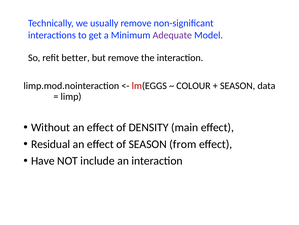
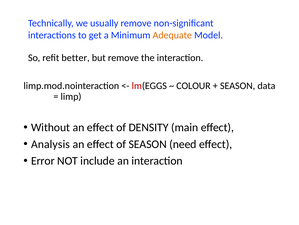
Adequate colour: purple -> orange (172, 35)
Residual: Residual -> Analysis (50, 144)
from: from -> need (183, 144)
Have: Have -> Error (43, 160)
